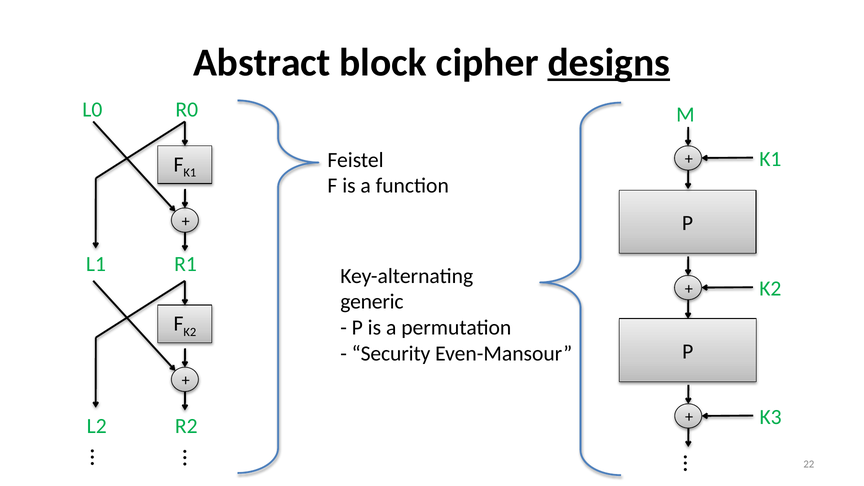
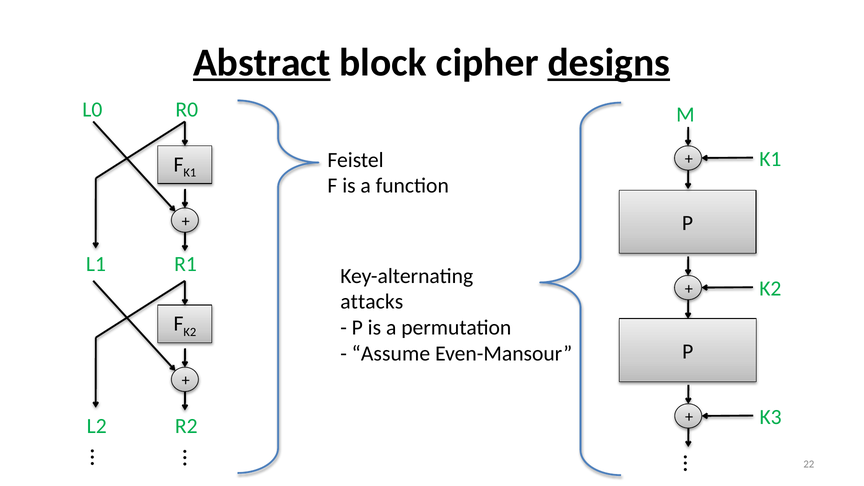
Abstract underline: none -> present (262, 63)
generic: generic -> attacks (372, 302)
Security: Security -> Assume (391, 354)
